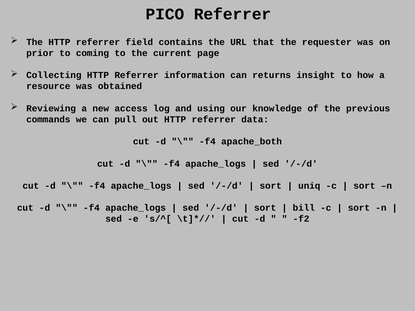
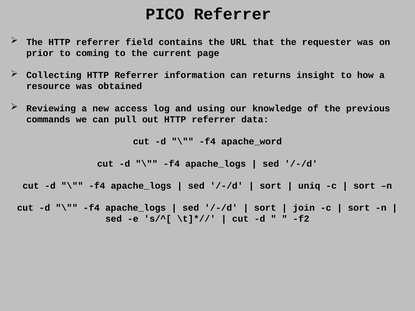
apache_both: apache_both -> apache_word (252, 142)
bill: bill -> join (304, 208)
